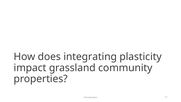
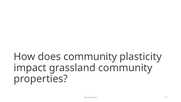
does integrating: integrating -> community (90, 57)
